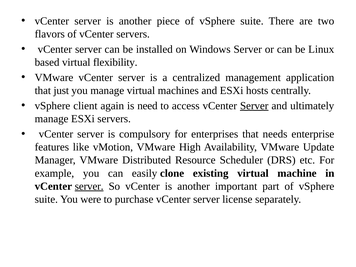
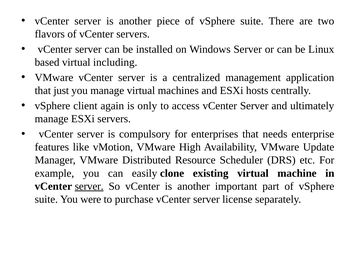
flexibility: flexibility -> including (115, 62)
need: need -> only (147, 106)
Server underline: present -> none (254, 106)
